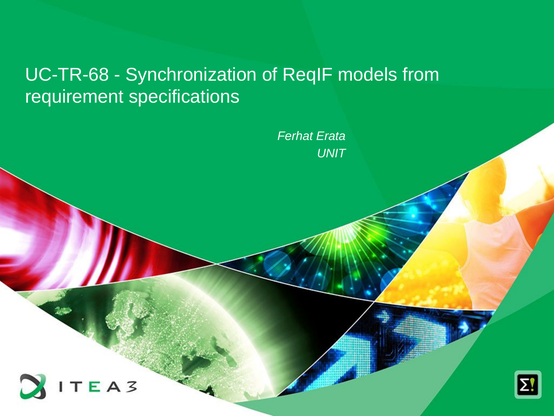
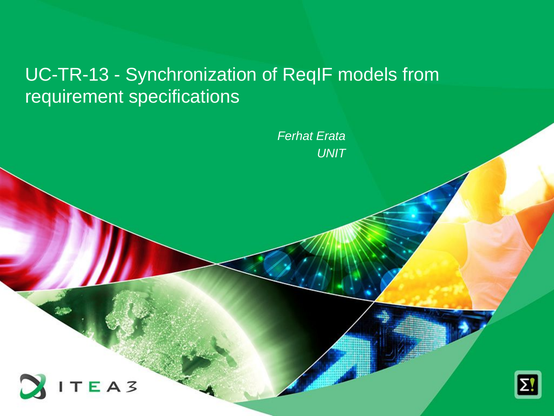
UC-TR-68: UC-TR-68 -> UC-TR-13 (67, 75)
